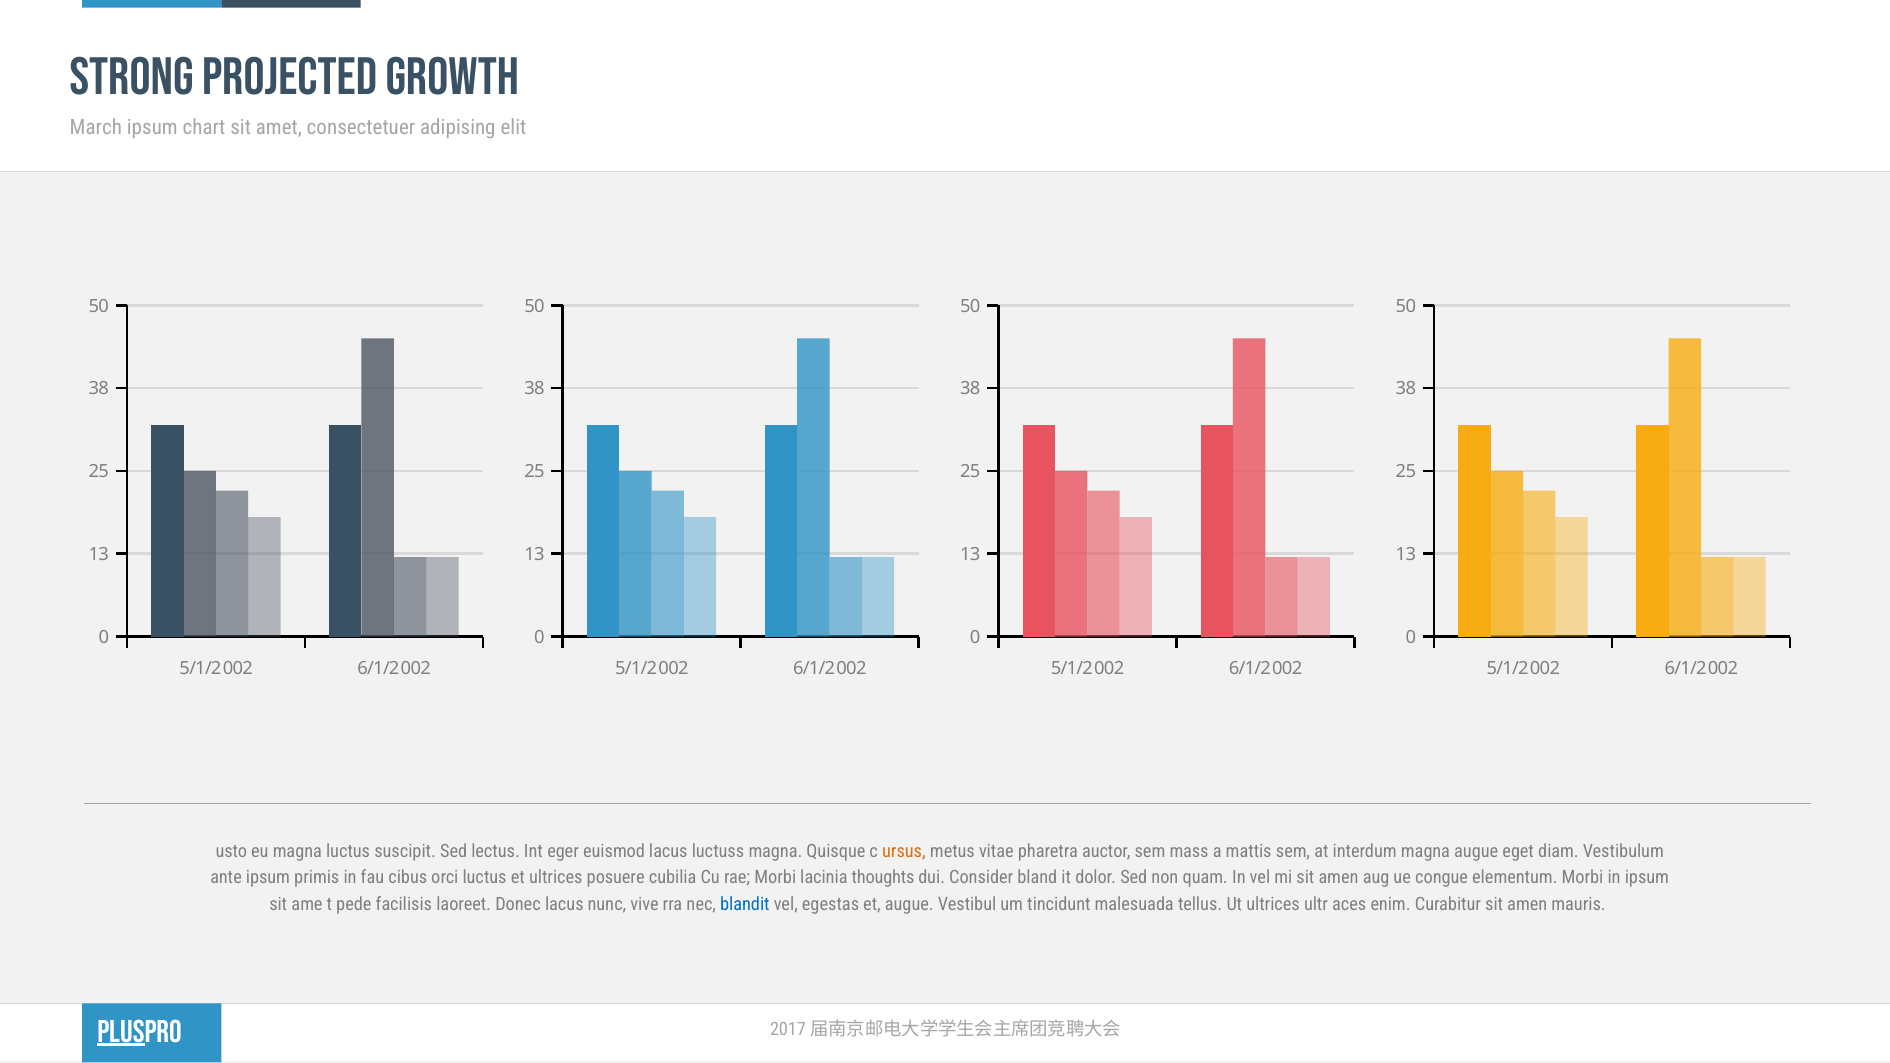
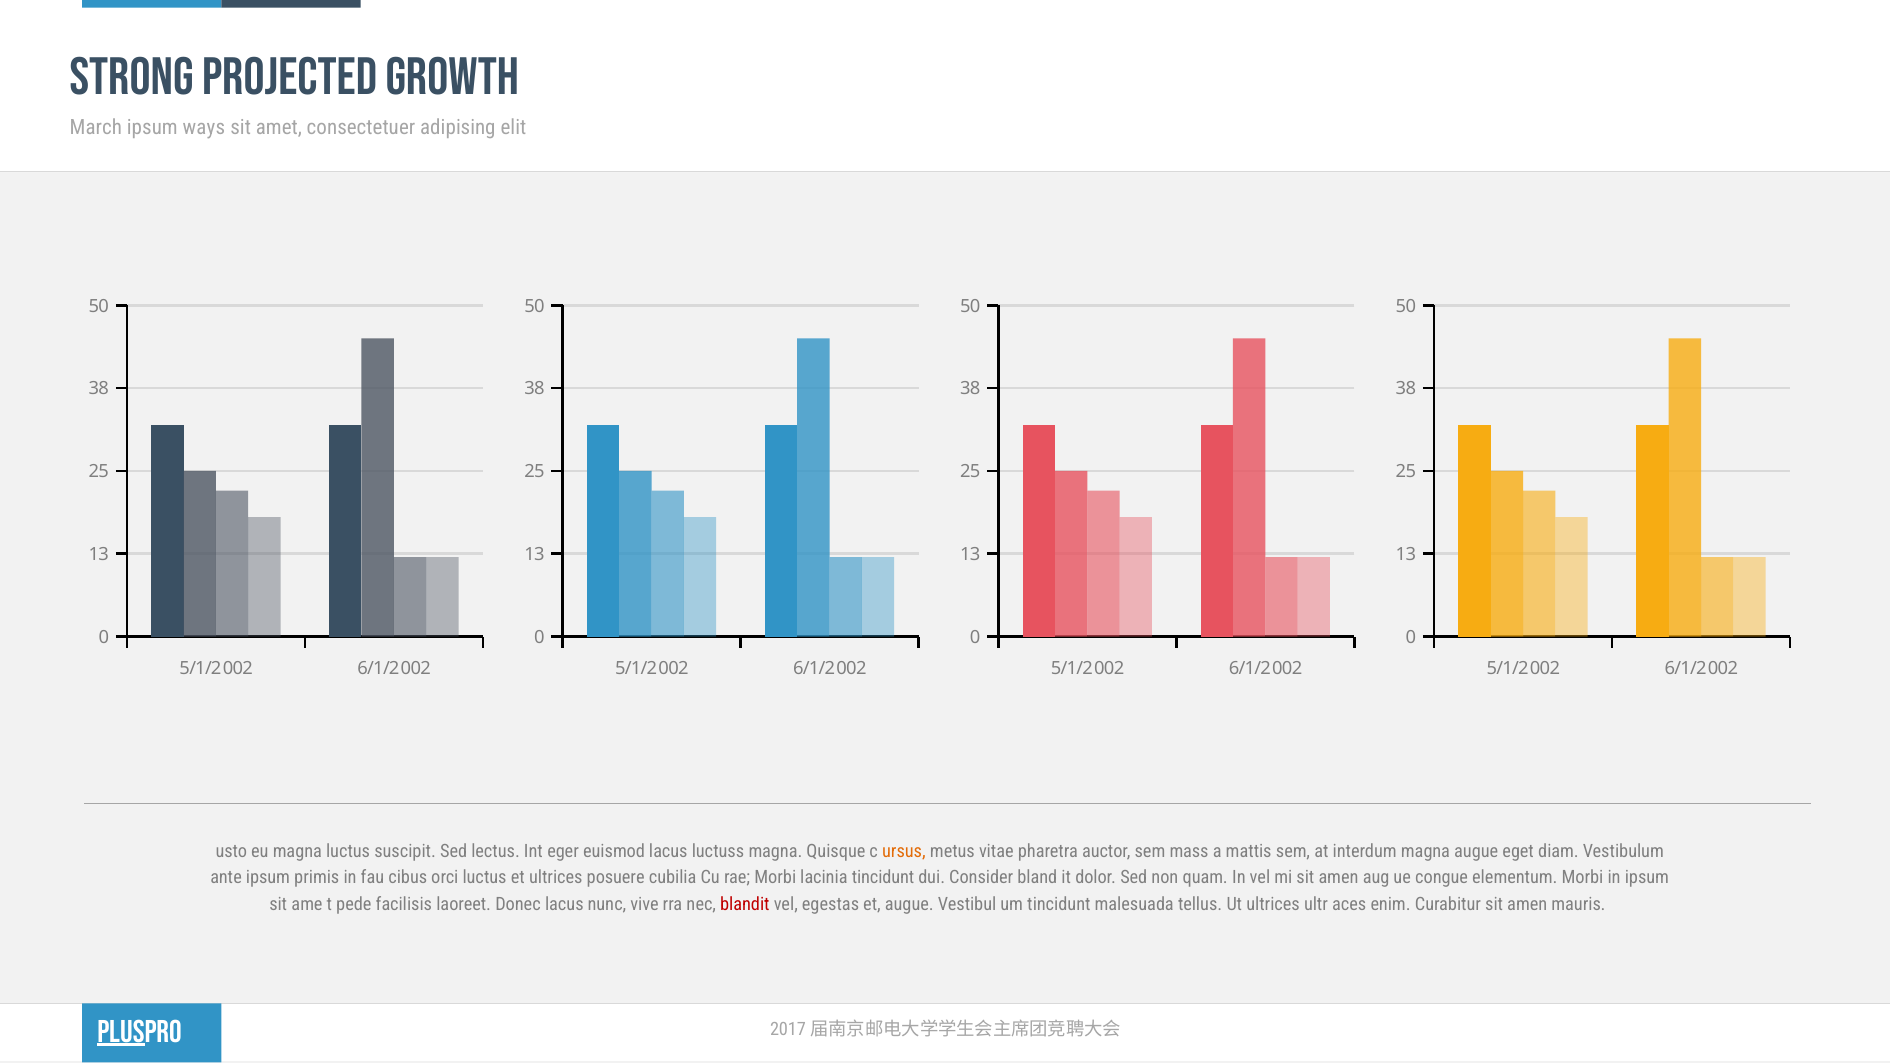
chart: chart -> ways (204, 127)
lacinia thoughts: thoughts -> tincidunt (883, 878)
blandit colour: blue -> red (745, 904)
